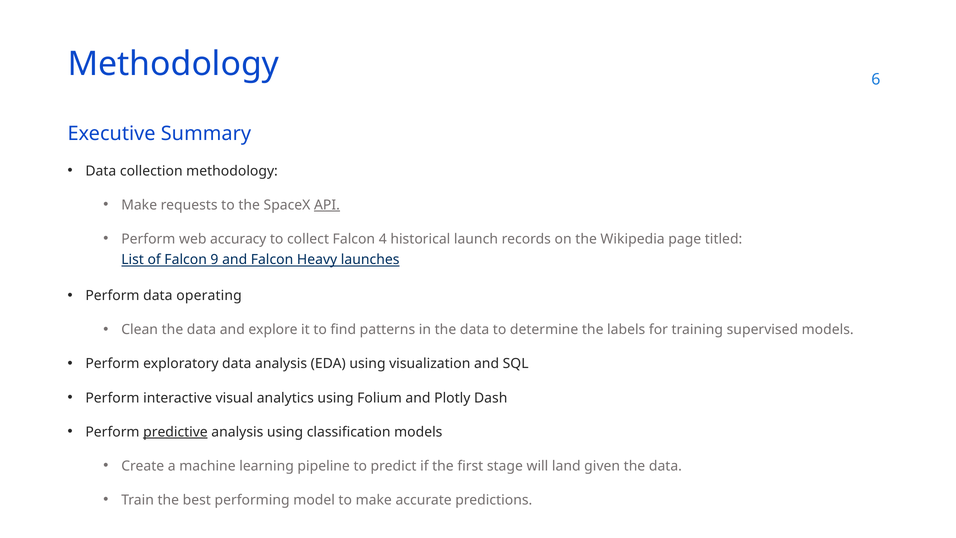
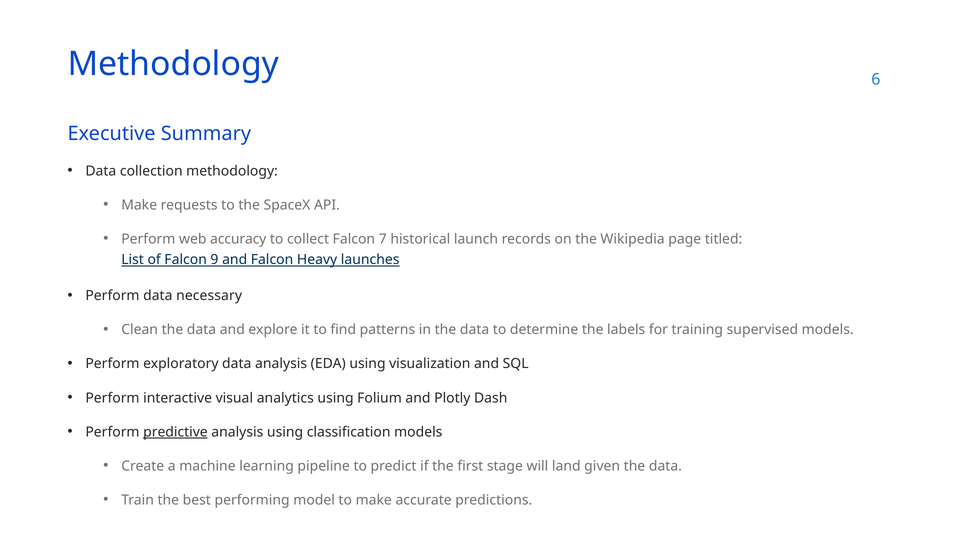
API underline: present -> none (327, 205)
4: 4 -> 7 (383, 239)
operating: operating -> necessary (209, 296)
